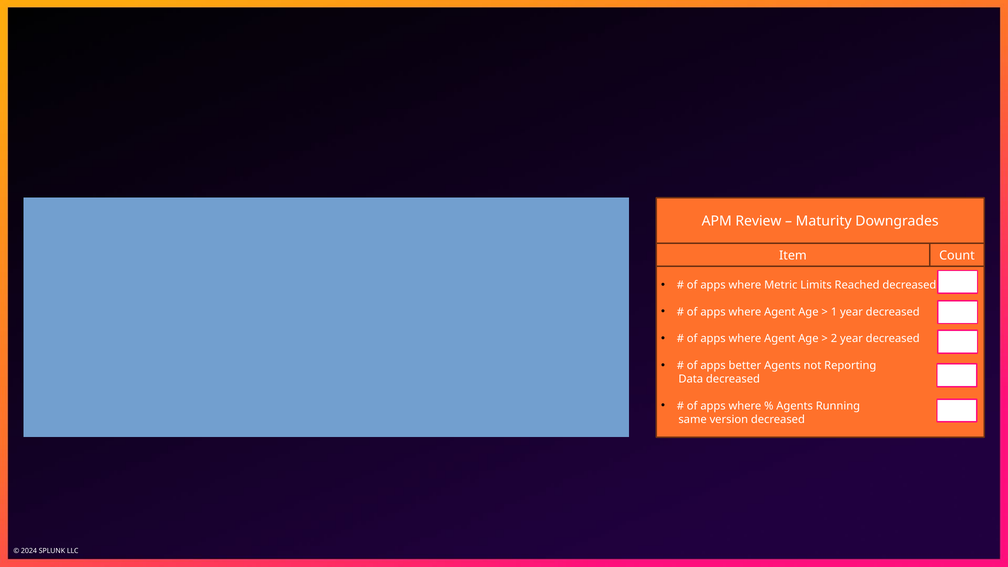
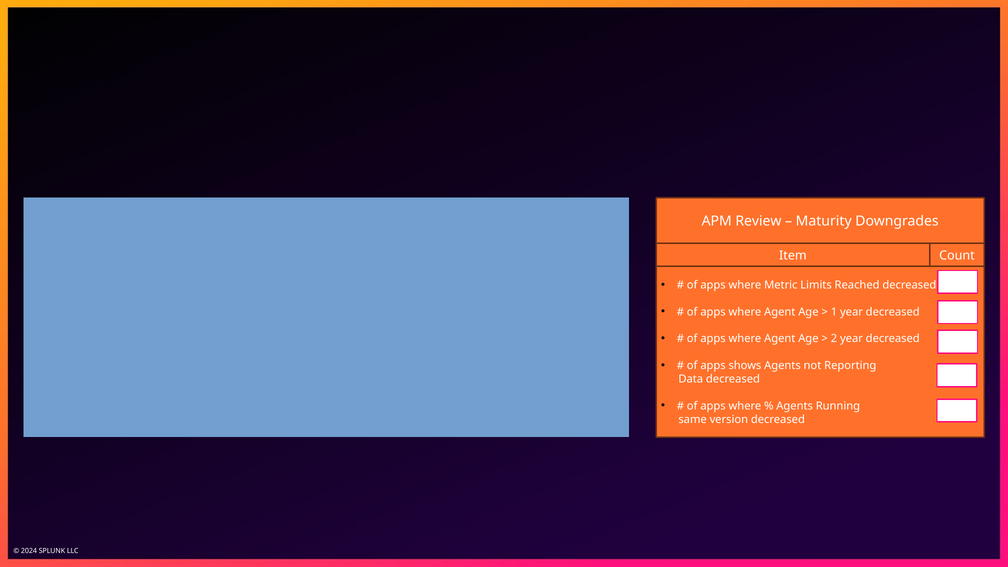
better: better -> shows (745, 366)
